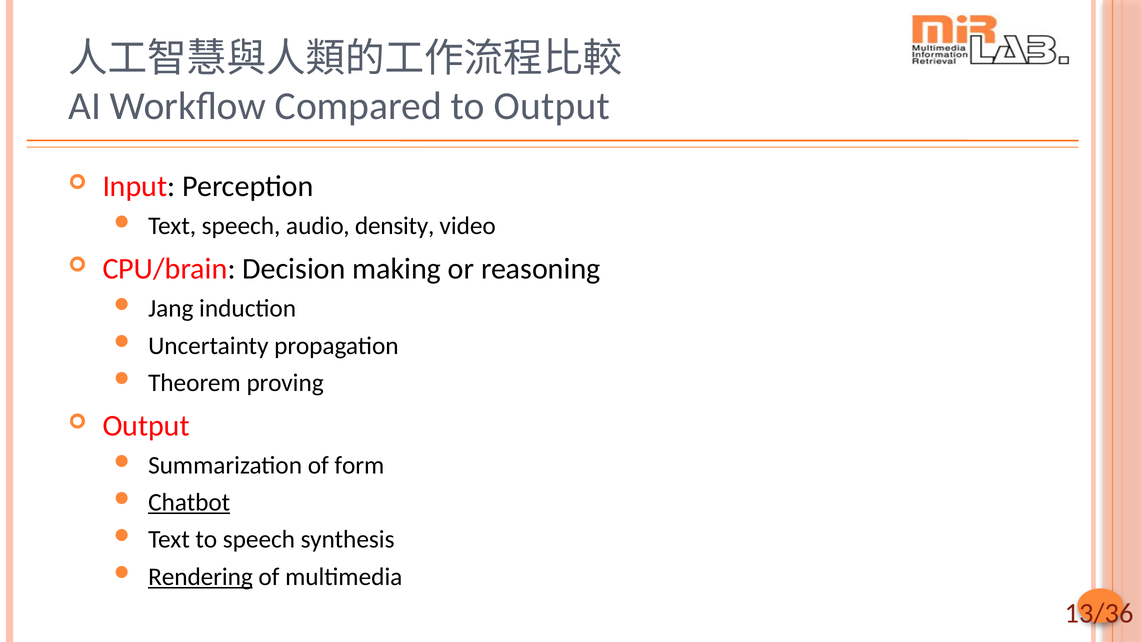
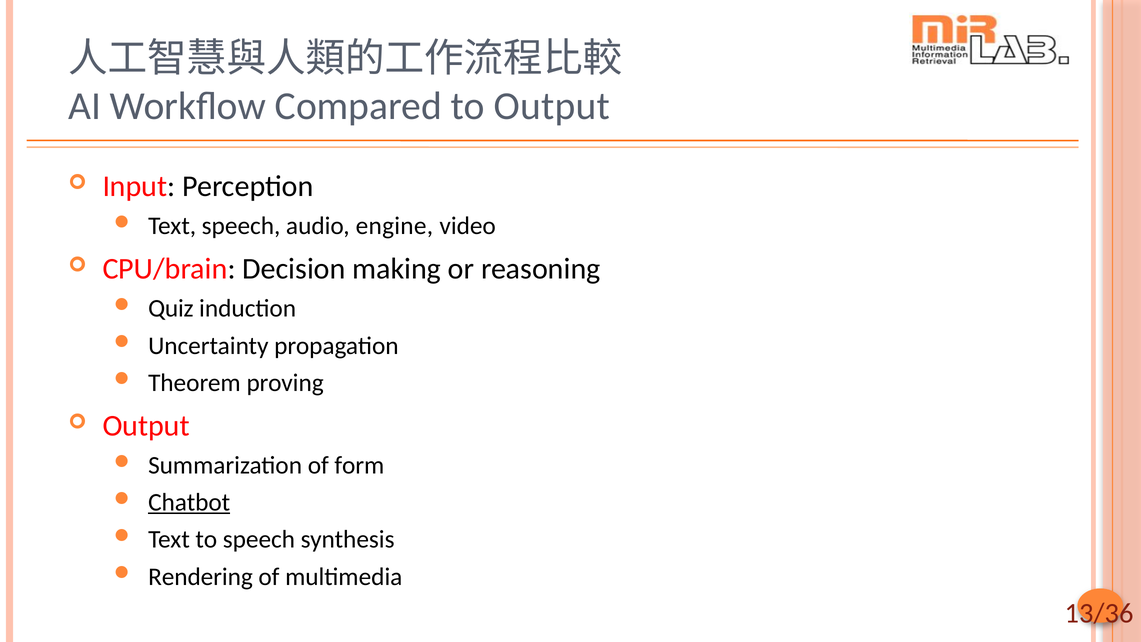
density: density -> engine (394, 226)
Jang: Jang -> Quiz (171, 309)
Rendering underline: present -> none (200, 577)
